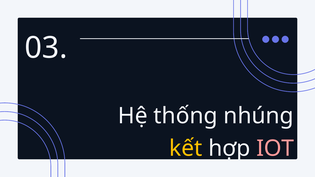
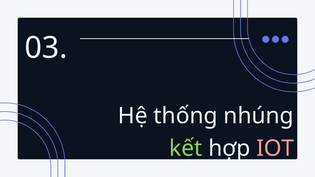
kết colour: yellow -> light green (186, 149)
